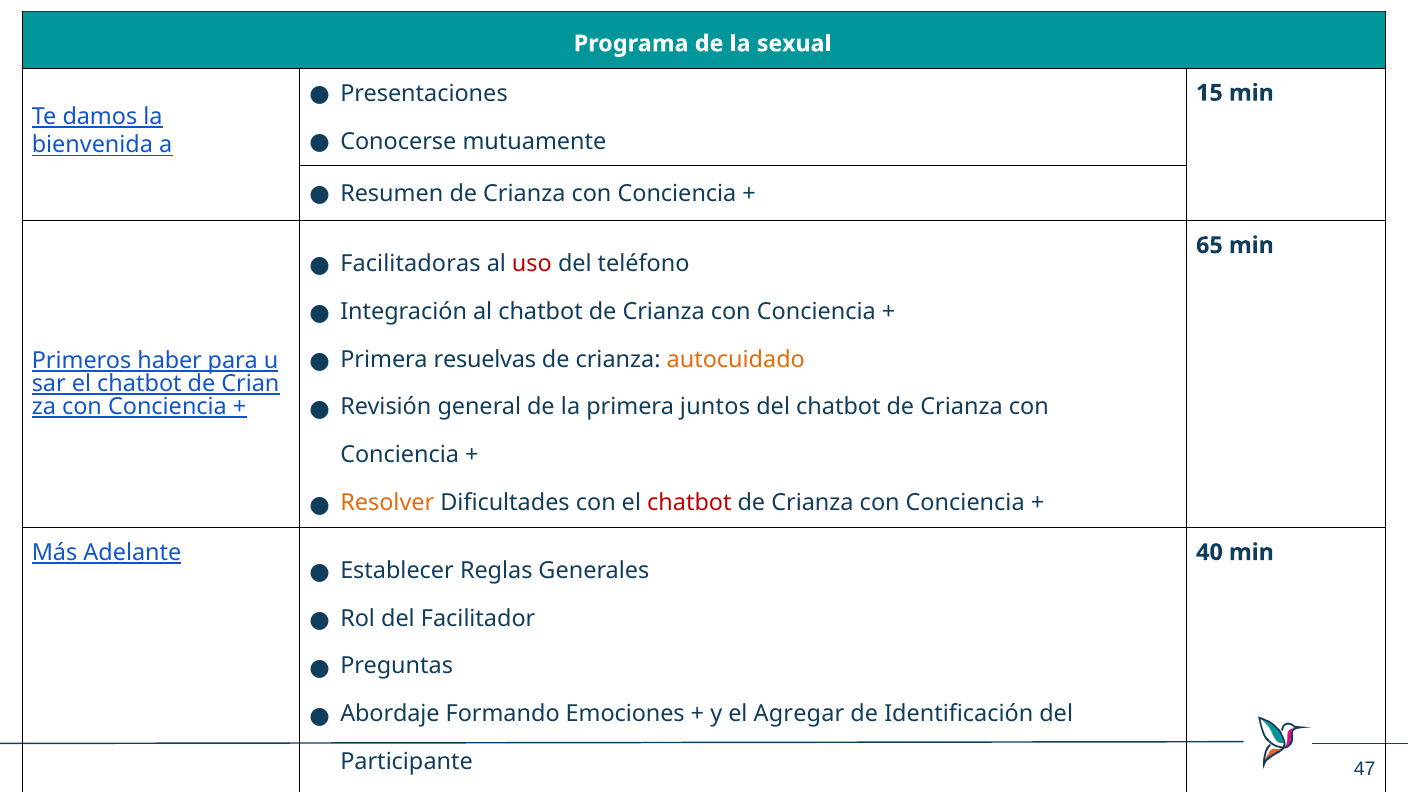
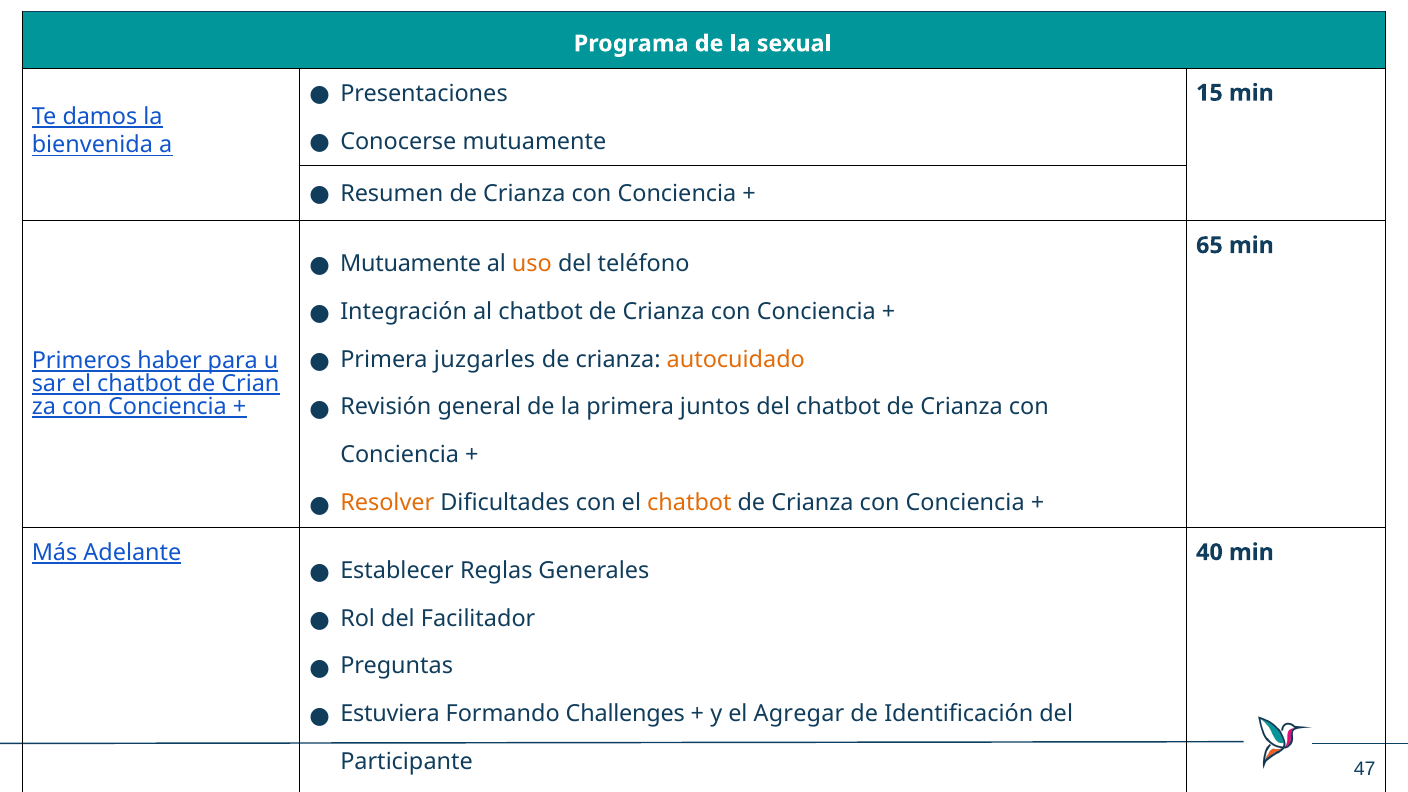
Facilitadoras: Facilitadoras -> Mutuamente (411, 263)
uso colour: red -> orange (532, 263)
resuelvas: resuelvas -> juzgarles (485, 359)
chatbot colour: red -> orange (689, 503)
Abordaje: Abordaje -> Estuviera (390, 714)
Emociones: Emociones -> Challenges (625, 714)
